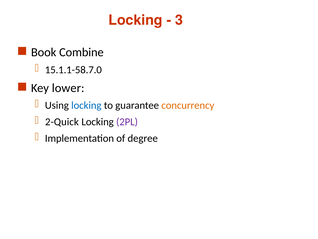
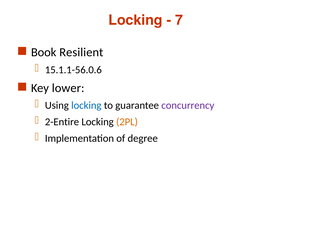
3: 3 -> 7 (179, 20)
Combine: Combine -> Resilient (81, 52)
15.1.1-58.7.0: 15.1.1-58.7.0 -> 15.1.1-56.0.6 (73, 70)
concurrency colour: orange -> purple (188, 105)
2-Quick: 2-Quick -> 2-Entire (62, 122)
2PL colour: purple -> orange (127, 122)
